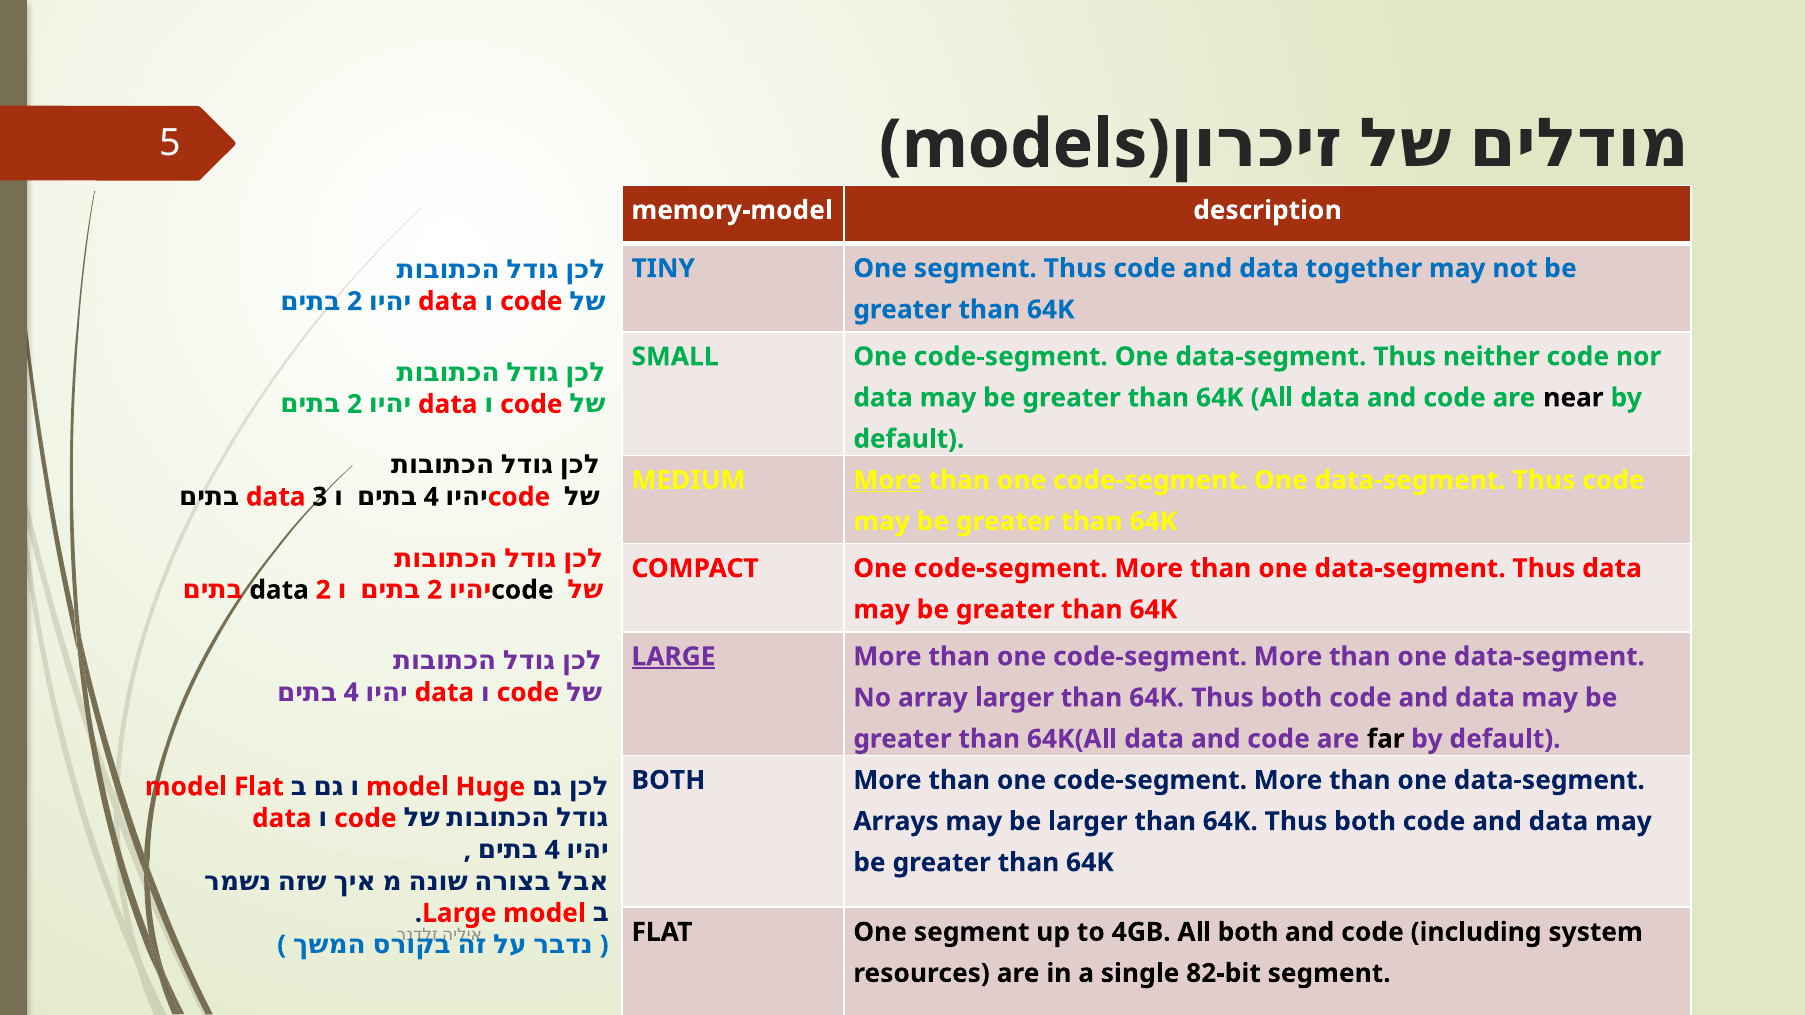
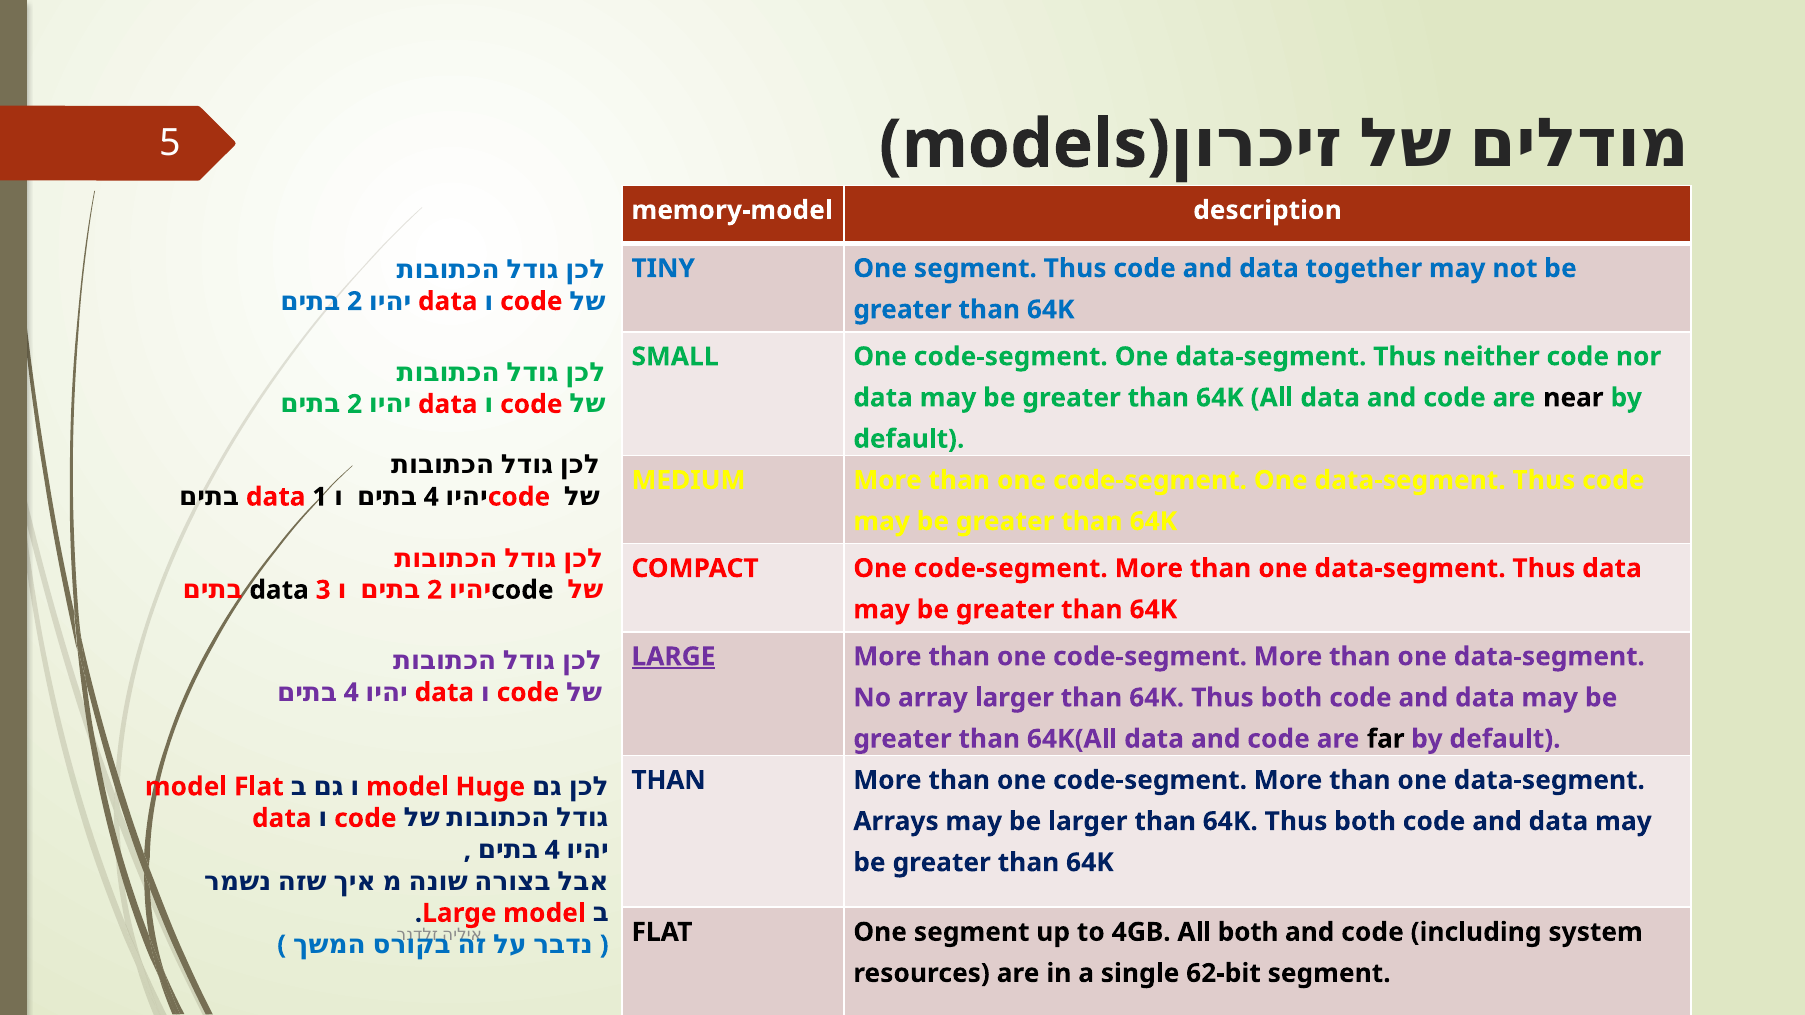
More underline: present -> none (888, 480)
3: 3 -> 1 (320, 497)
data 2: 2 -> 3 (323, 590)
BOTH: BOTH -> THAN (669, 780)
82-bit: 82-bit -> 62-bit (1223, 974)
